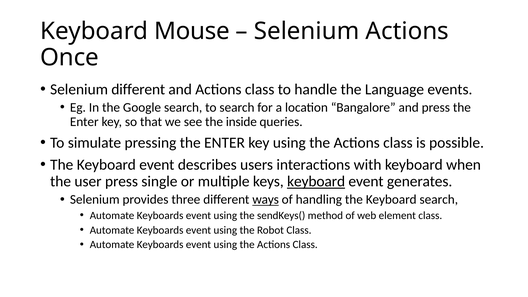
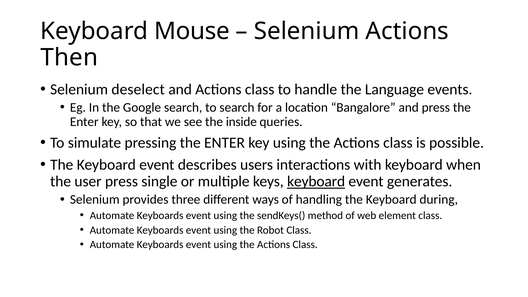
Once: Once -> Then (69, 57)
Selenium different: different -> deselect (138, 89)
ways underline: present -> none (266, 200)
Keyboard search: search -> during (439, 200)
